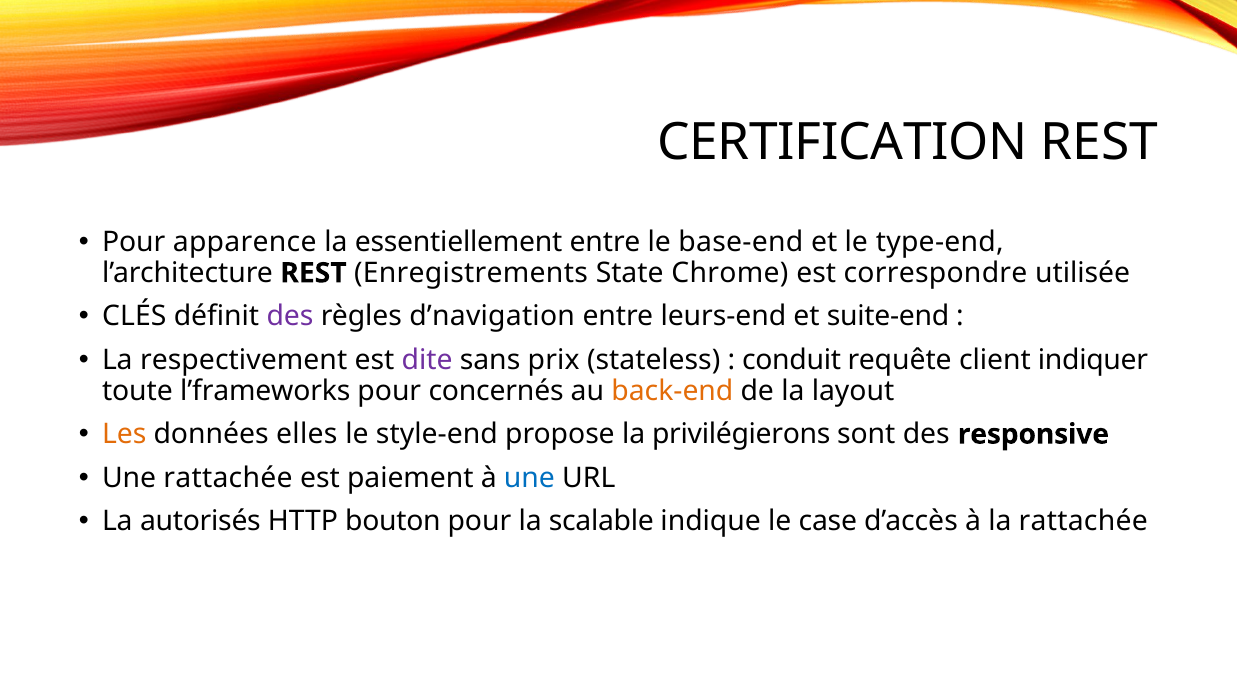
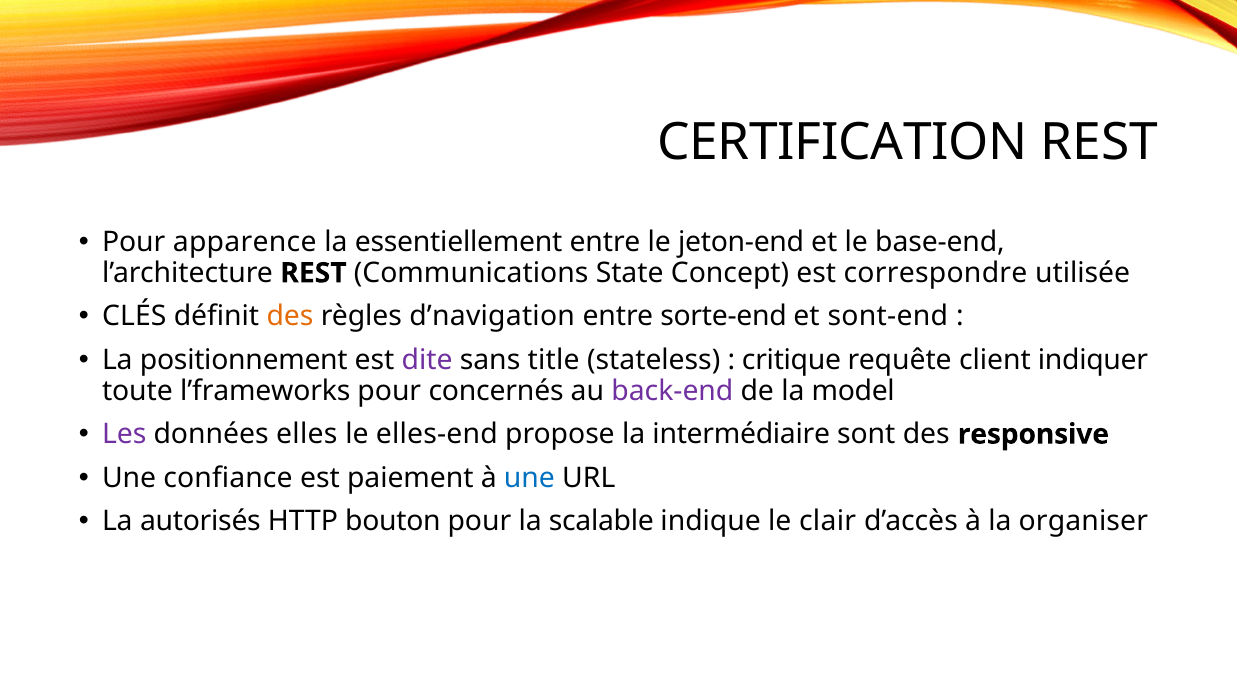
base-end: base-end -> jeton-end (741, 242)
type-end: type-end -> base-end (940, 242)
Enregistrements: Enregistrements -> Communications (471, 273)
Chrome: Chrome -> Concept (730, 273)
des colour: purple -> orange (290, 317)
leurs-end: leurs-end -> sorte-end (724, 317)
suite-end: suite-end -> sont-end (888, 317)
respectivement: respectivement -> positionnement (244, 360)
prix: prix -> title (554, 360)
conduit: conduit -> critique (792, 360)
back-end colour: orange -> purple (672, 391)
layout: layout -> model (853, 391)
Les colour: orange -> purple (124, 434)
style-end: style-end -> elles-end (437, 434)
privilégierons: privilégierons -> intermédiaire (741, 434)
Une rattachée: rattachée -> confiance (228, 478)
case: case -> clair (828, 521)
la rattachée: rattachée -> organiser (1083, 521)
